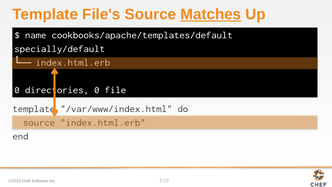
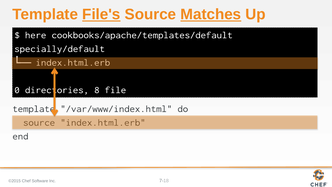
File's underline: none -> present (101, 14)
name: name -> here (36, 35)
0: 0 -> 8 (97, 90)
